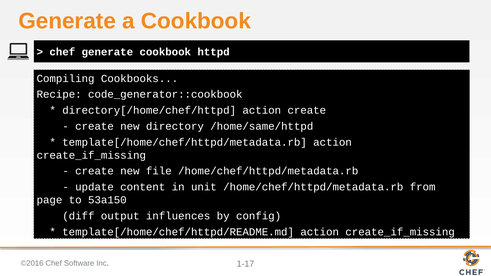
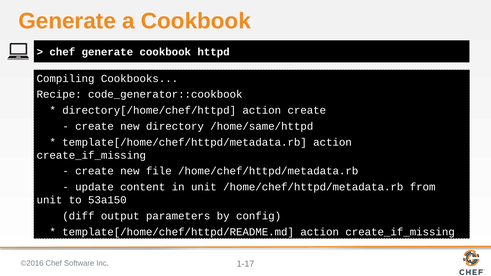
page: page -> unit (49, 200)
influences: influences -> parameters (178, 216)
